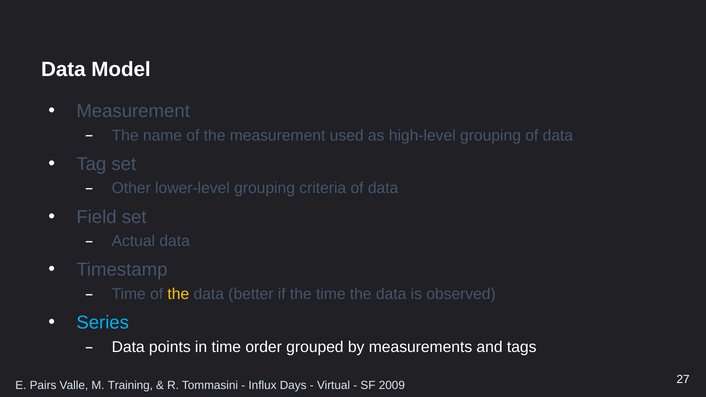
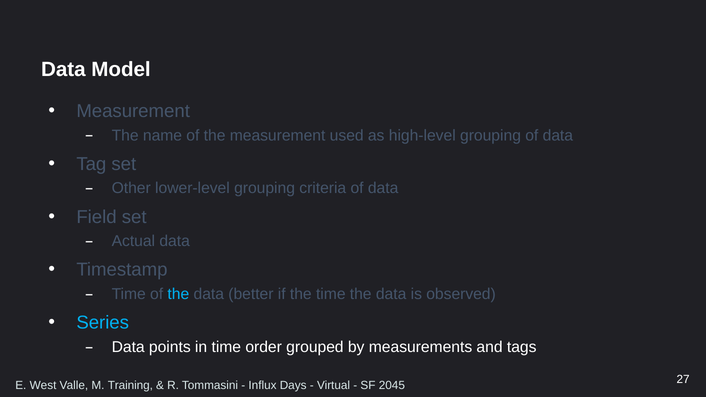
the colour: yellow -> light blue (178, 294)
Pairs: Pairs -> West (43, 386)
2009: 2009 -> 2045 (392, 386)
